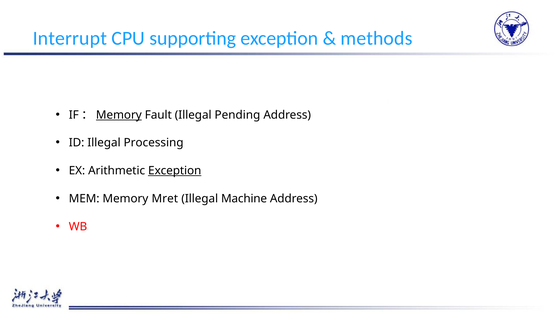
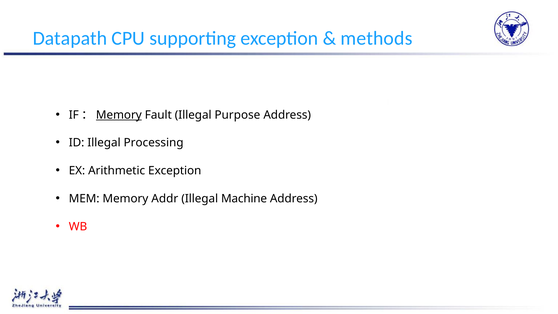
Interrupt: Interrupt -> Datapath (70, 38)
Pending: Pending -> Purpose (237, 115)
Exception underline: present -> none (175, 171)
Mret: Mret -> Addr (165, 199)
